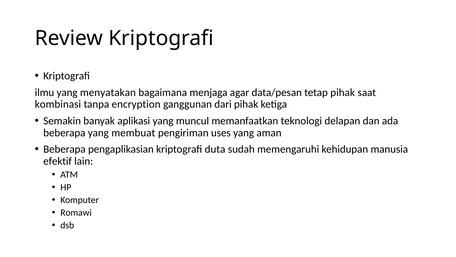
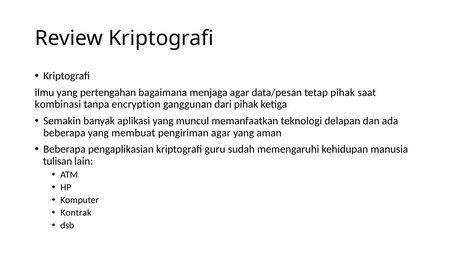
menyatakan: menyatakan -> pertengahan (108, 92)
pengiriman uses: uses -> agar (221, 133)
duta: duta -> guru (215, 149)
efektif: efektif -> tulisan (58, 161)
Romawi: Romawi -> Kontrak (76, 212)
